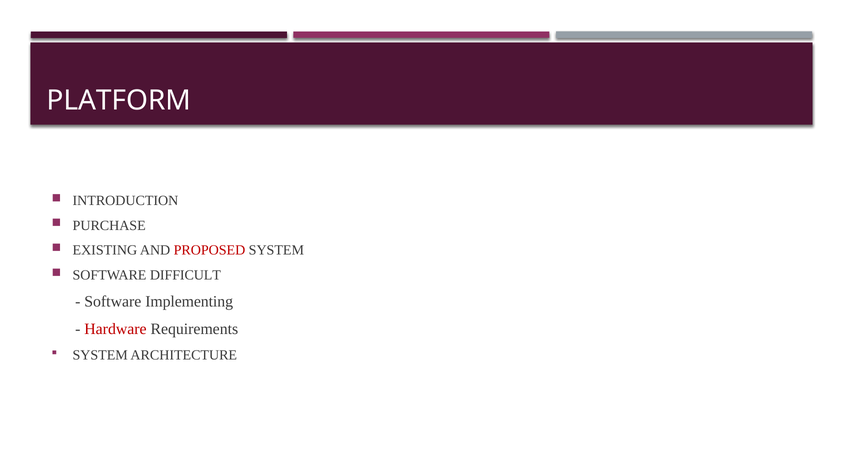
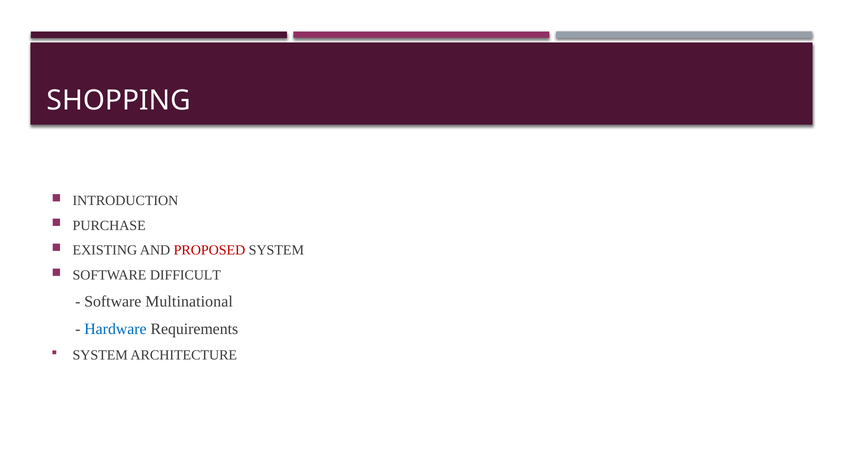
PLATFORM: PLATFORM -> SHOPPING (119, 101)
Implementing: Implementing -> Multinational (189, 302)
Hardware colour: red -> blue (115, 329)
